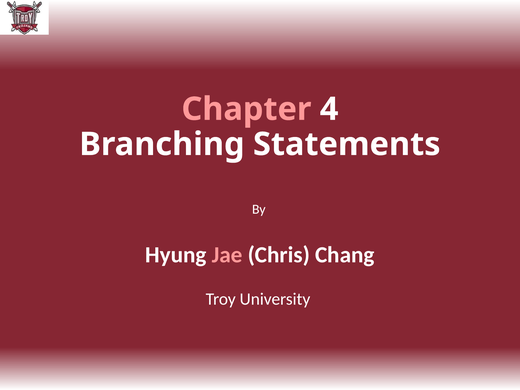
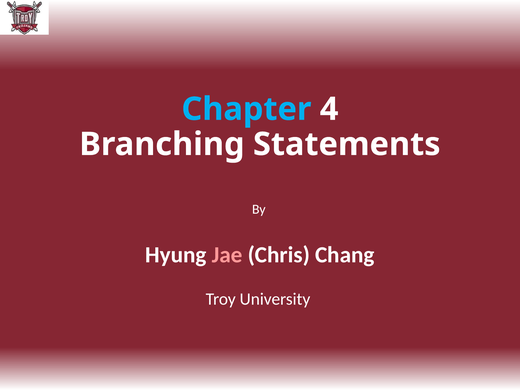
Chapter colour: pink -> light blue (246, 109)
